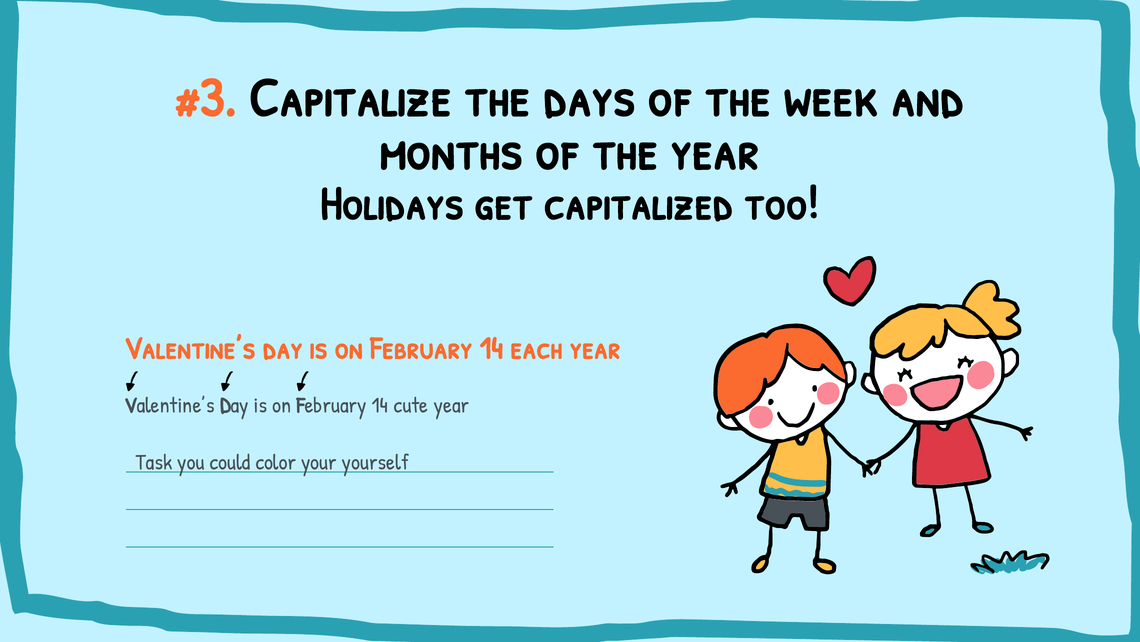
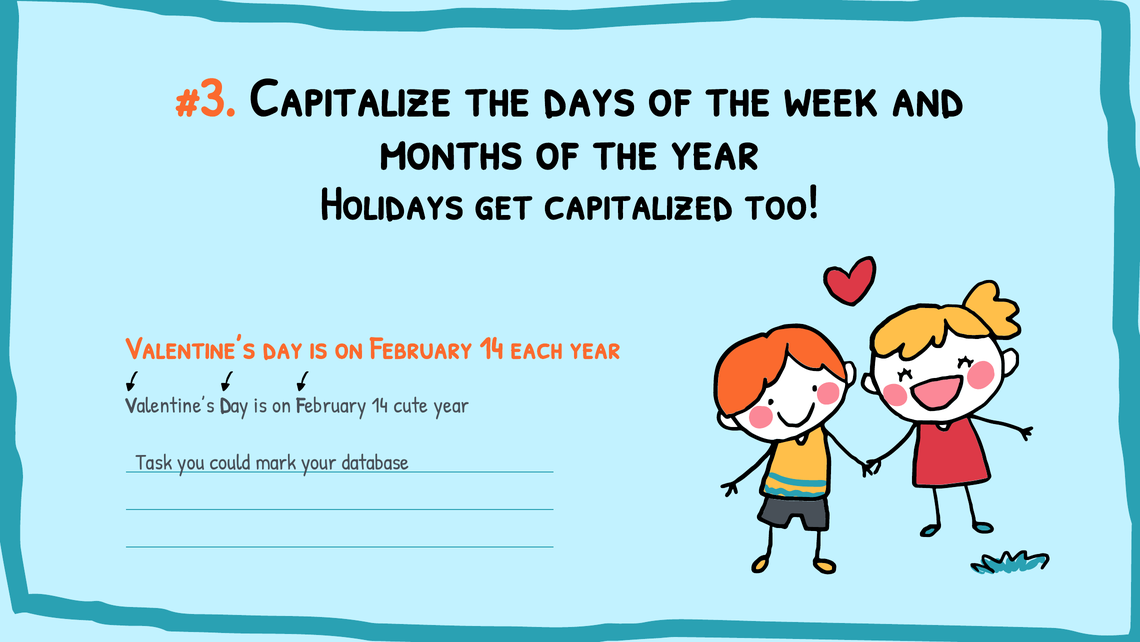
color: color -> mark (276, 462)
yourself: yourself -> database (376, 462)
